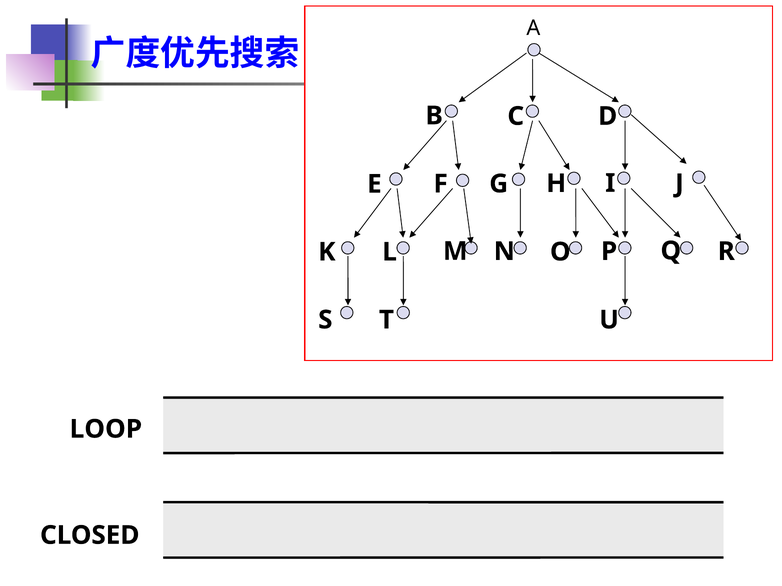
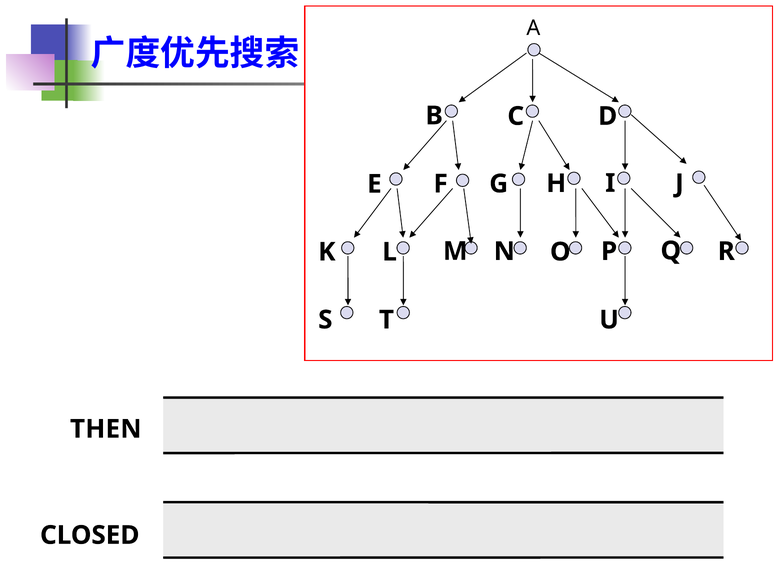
LOOP: LOOP -> THEN (106, 429)
